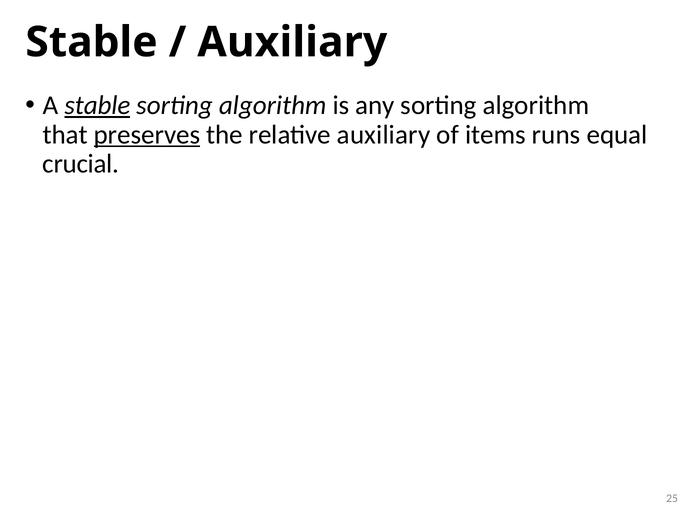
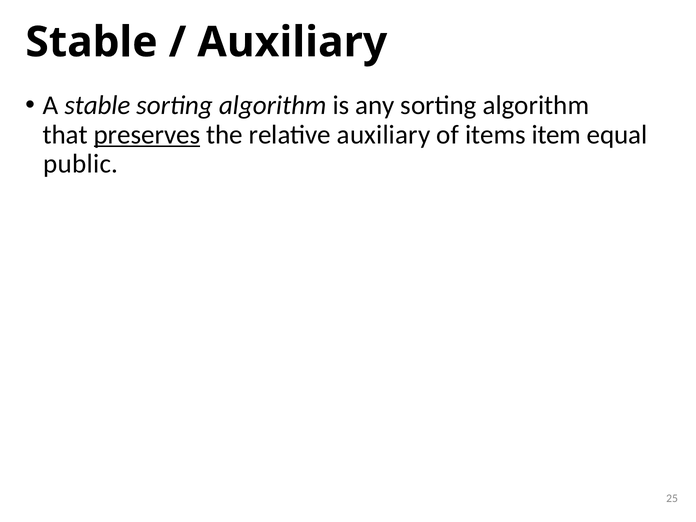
stable underline: present -> none (97, 105)
runs: runs -> item (556, 135)
crucial: crucial -> public (81, 164)
